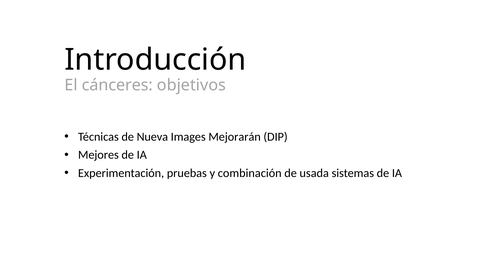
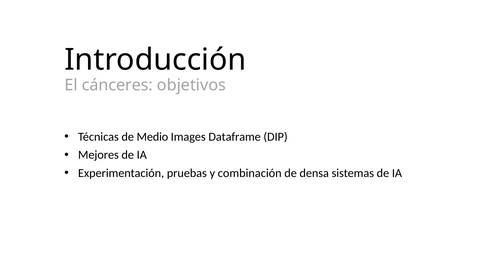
Nueva: Nueva -> Medio (152, 137)
Mejorarán: Mejorarán -> Dataframe (235, 137)
usada: usada -> densa (314, 173)
